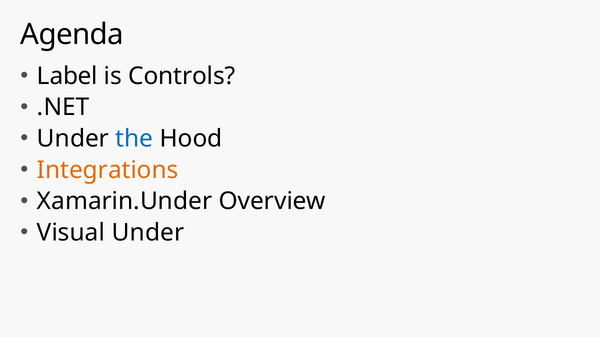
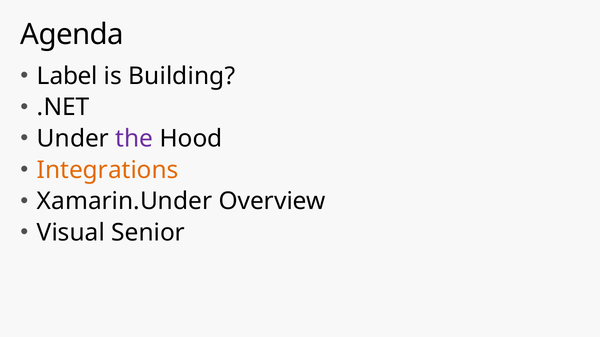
Controls: Controls -> Building (182, 76)
the colour: blue -> purple (134, 139)
Visual Under: Under -> Senior (148, 233)
